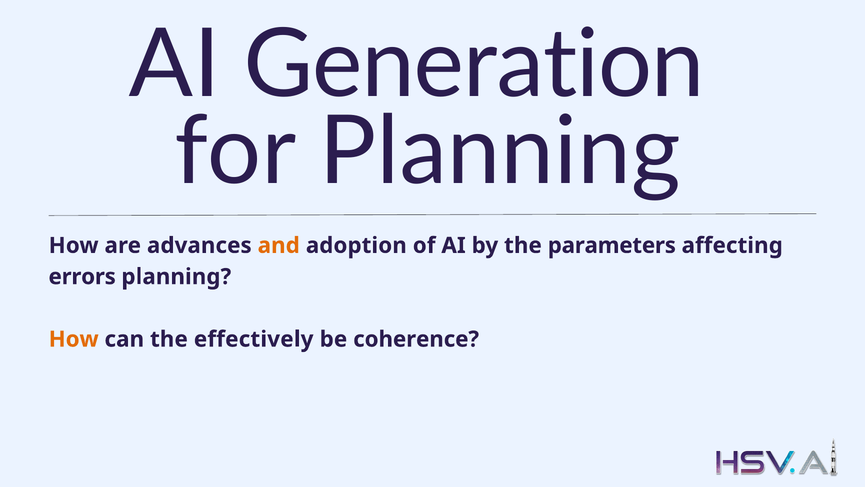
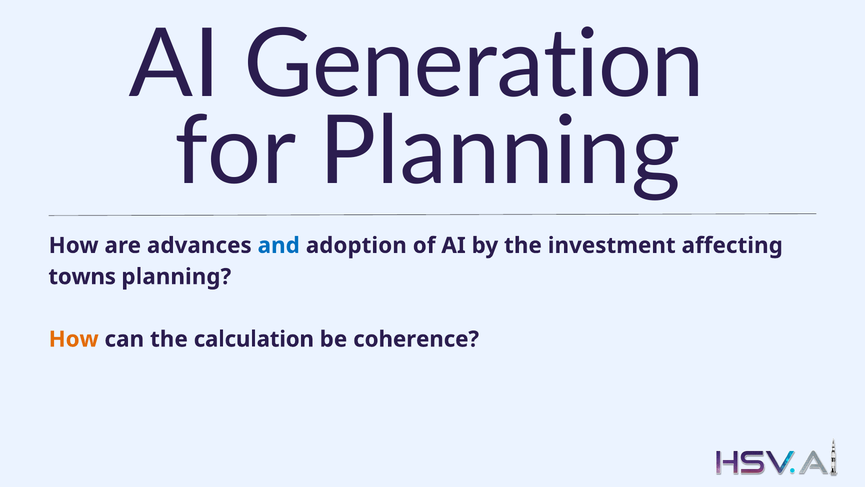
and colour: orange -> blue (279, 245)
parameters: parameters -> investment (612, 245)
errors: errors -> towns (82, 277)
effectively: effectively -> calculation (254, 339)
